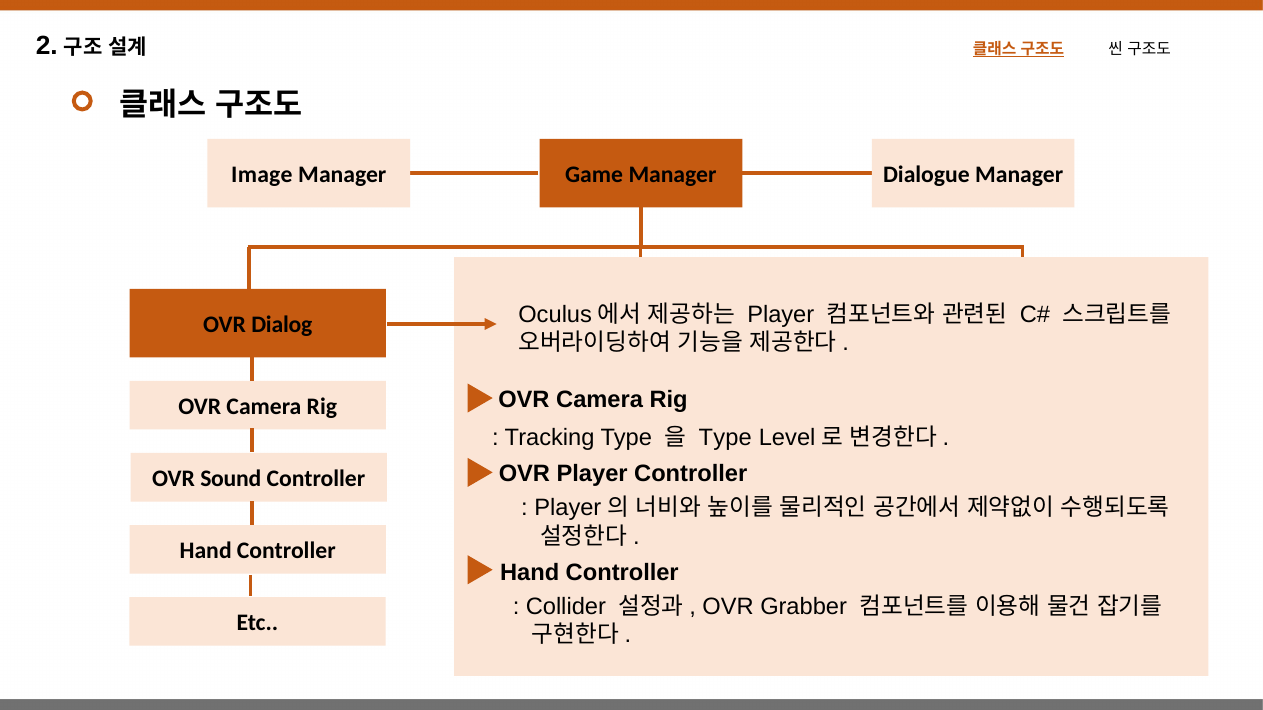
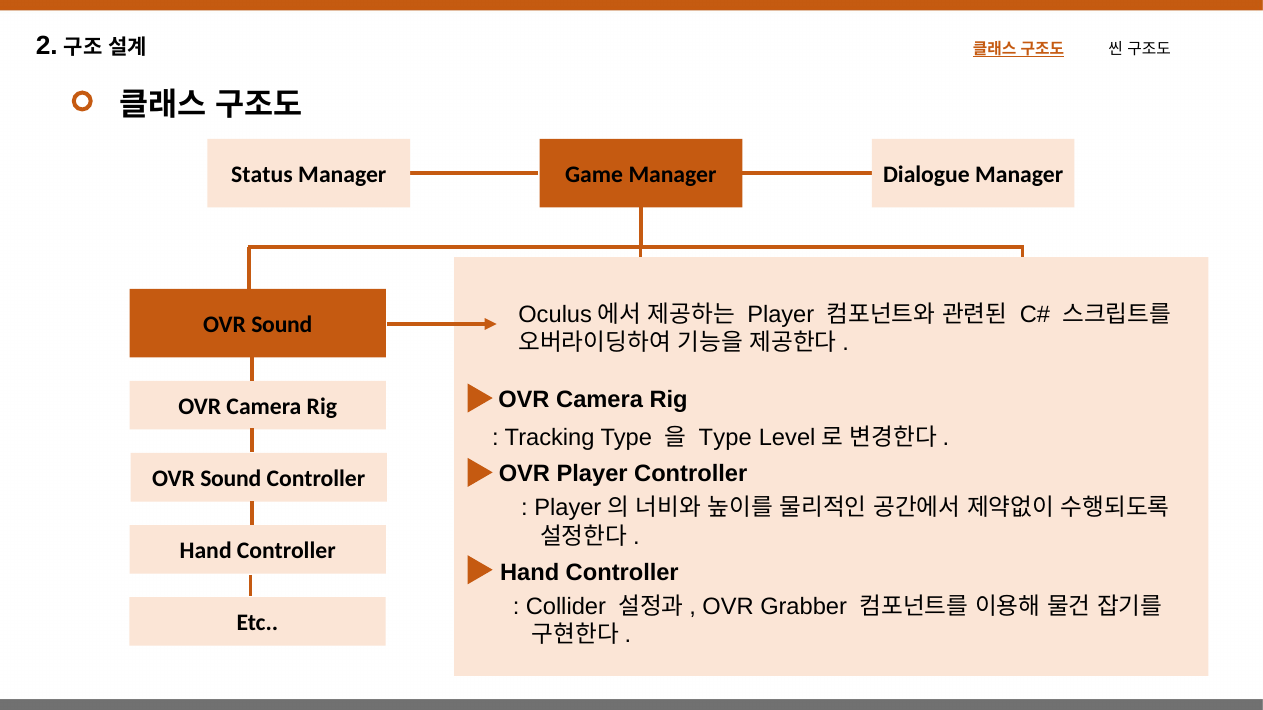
Image: Image -> Status (262, 175)
Dialog: Dialog -> Sound (282, 325)
